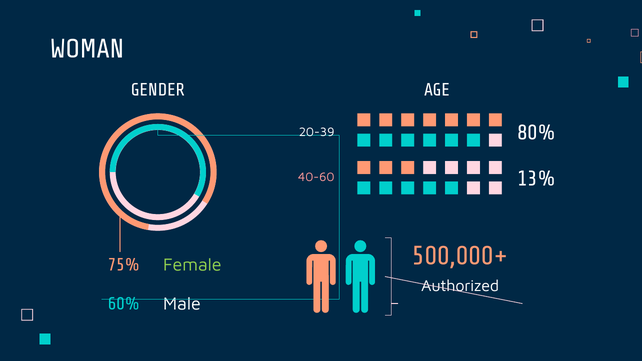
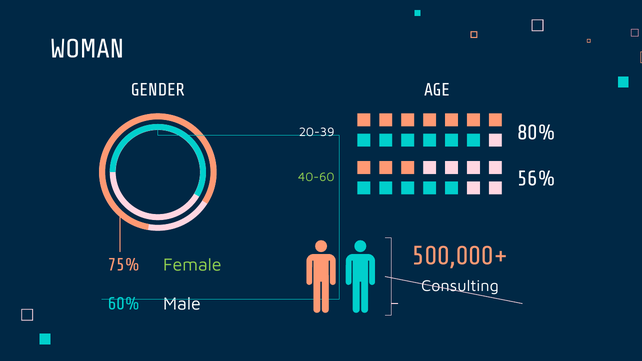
13%: 13% -> 56% (536, 179)
40-60 colour: pink -> light green (316, 177)
Authorized: Authorized -> Consulting (460, 286)
